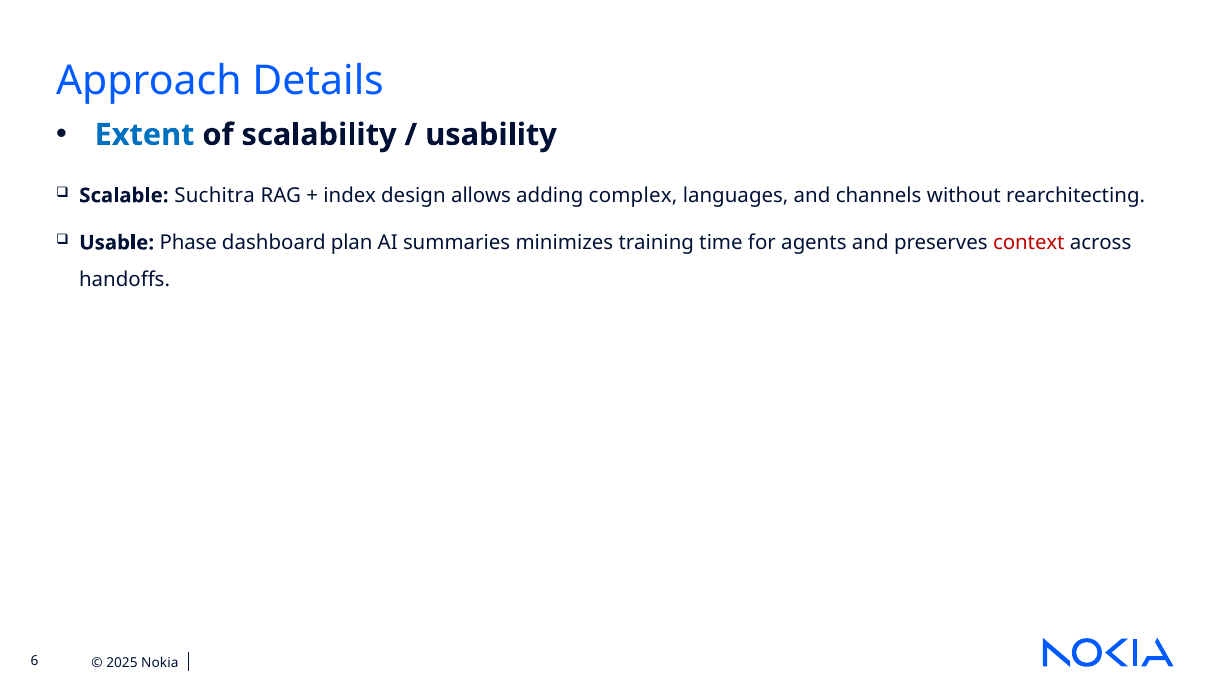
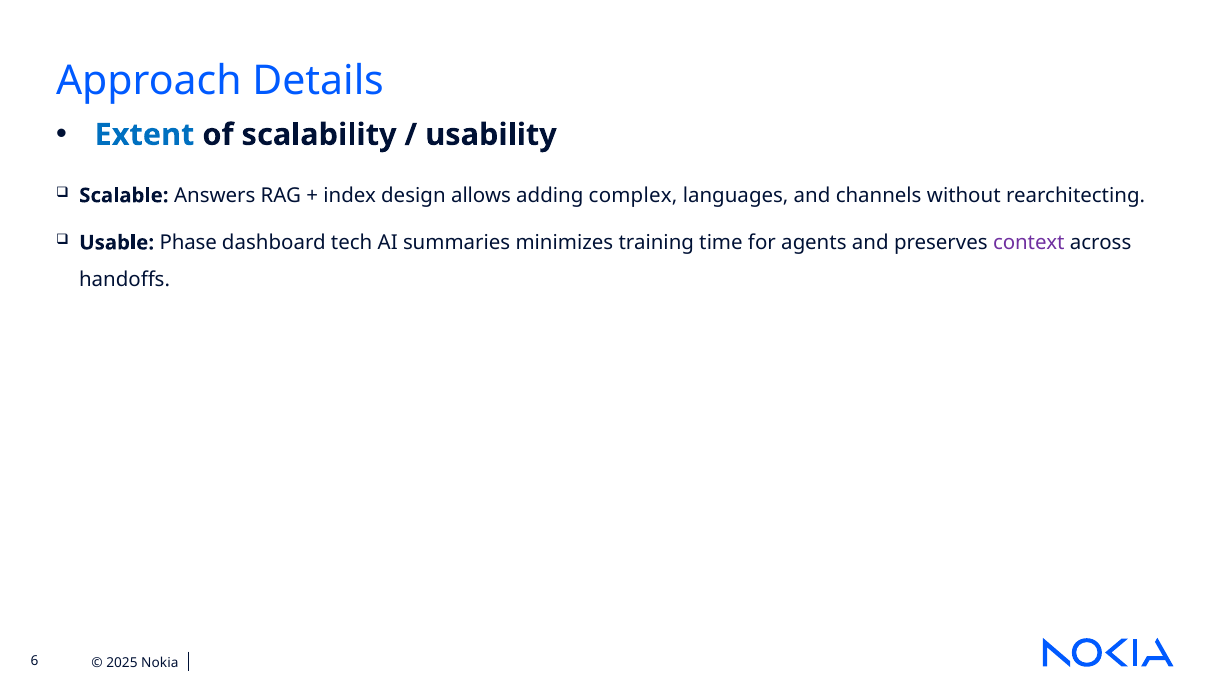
Suchitra: Suchitra -> Answers (215, 196)
plan: plan -> tech (352, 243)
context colour: red -> purple (1029, 243)
